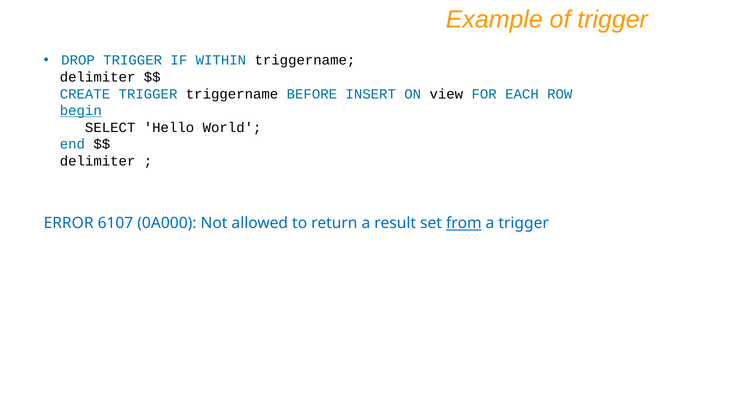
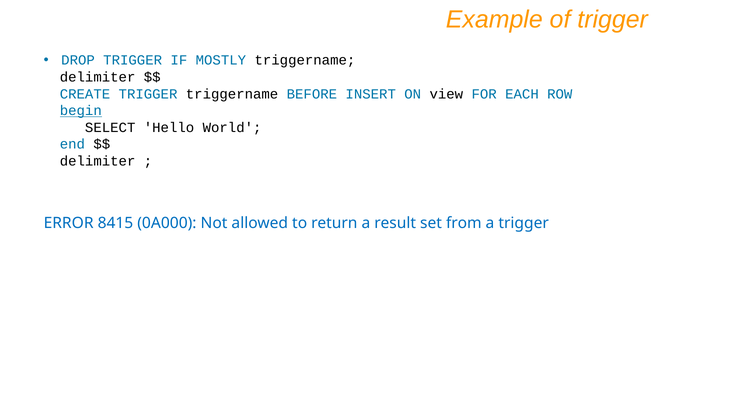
WITHIN: WITHIN -> MOSTLY (221, 60)
6107: 6107 -> 8415 (115, 223)
from underline: present -> none (464, 223)
